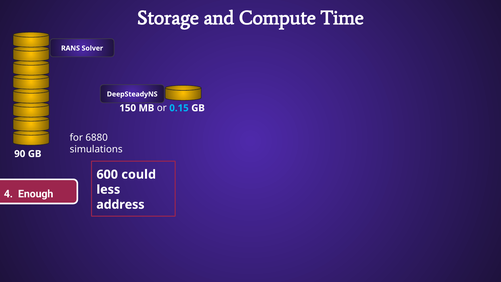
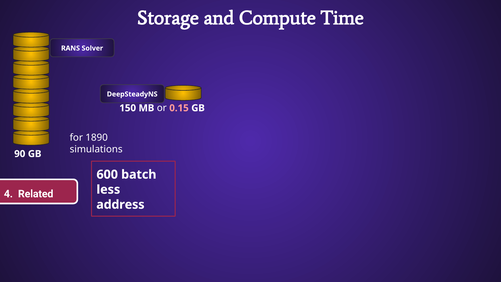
0.15 colour: light blue -> pink (179, 108)
6880: 6880 -> 1890 (97, 137)
could: could -> batch (139, 174)
Enough: Enough -> Related (36, 194)
